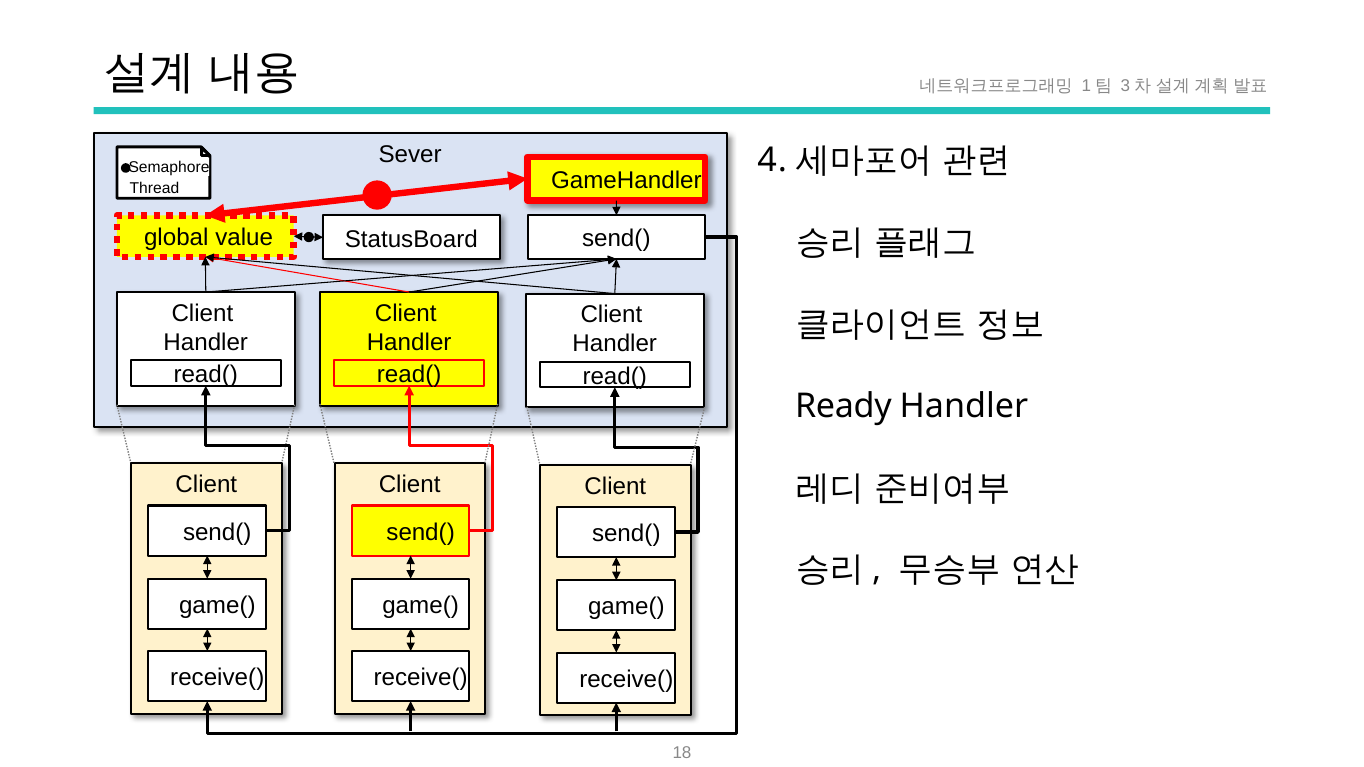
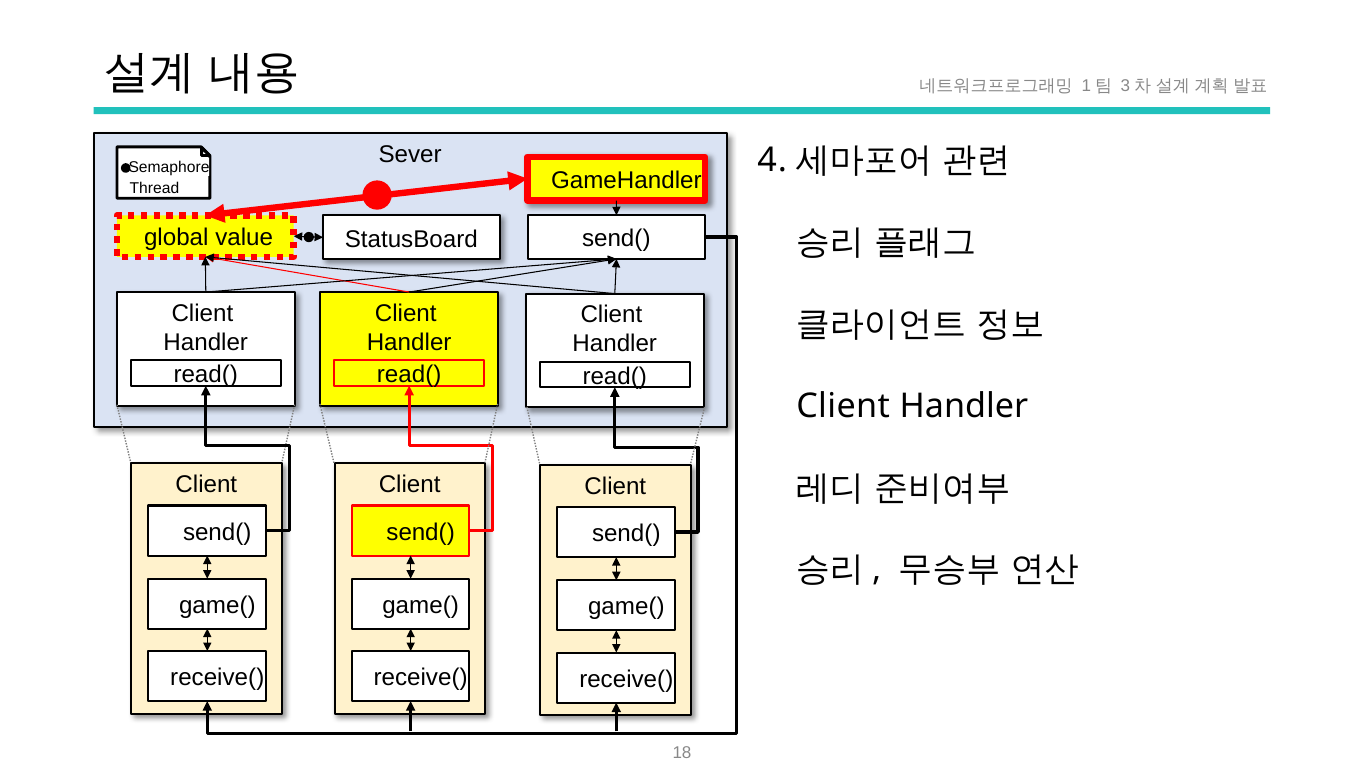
Ready: Ready -> Client (843, 406)
